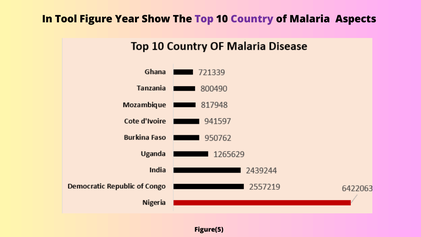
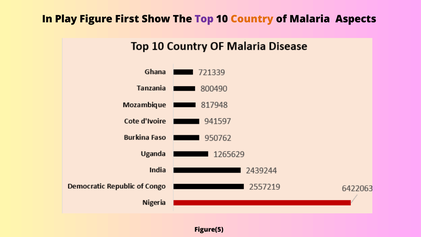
Tool: Tool -> Play (66, 19)
Year: Year -> First (127, 19)
Country colour: purple -> orange (252, 19)
